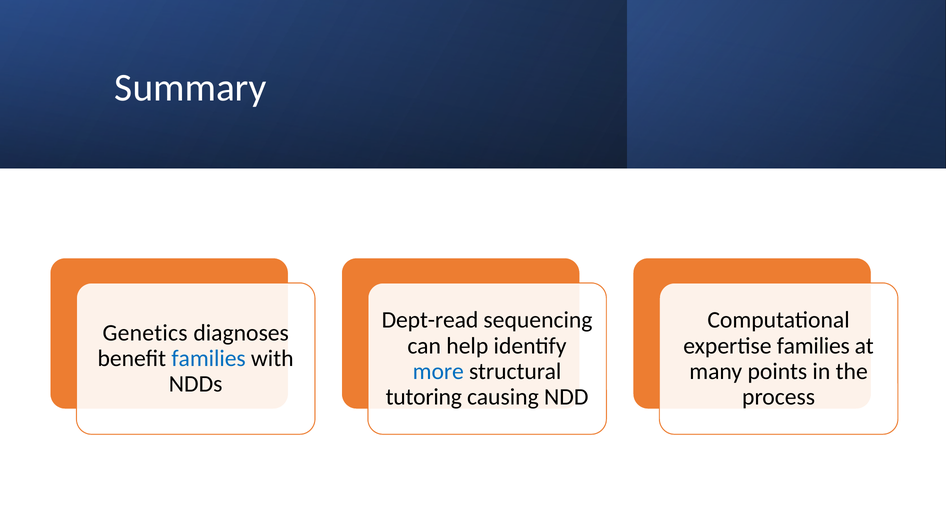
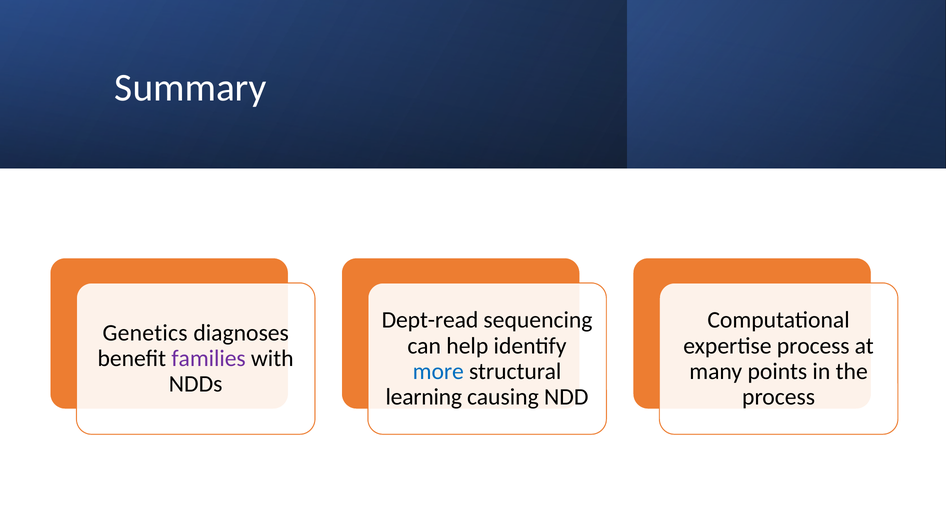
expertise families: families -> process (813, 346)
families colour: blue -> purple (209, 359)
tutoring: tutoring -> learning (424, 397)
